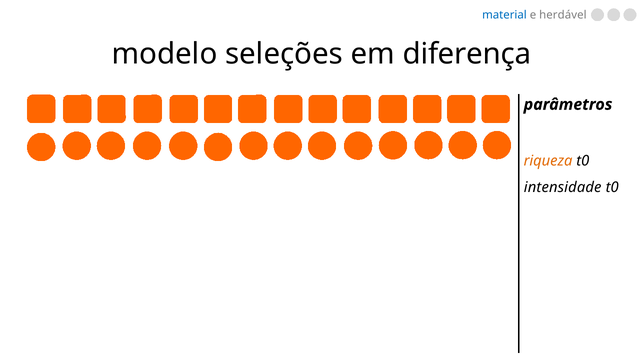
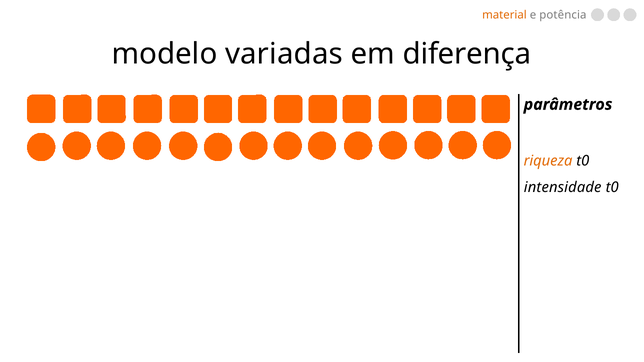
material colour: blue -> orange (504, 15)
herdável: herdável -> potência (563, 15)
seleções: seleções -> variadas (284, 54)
